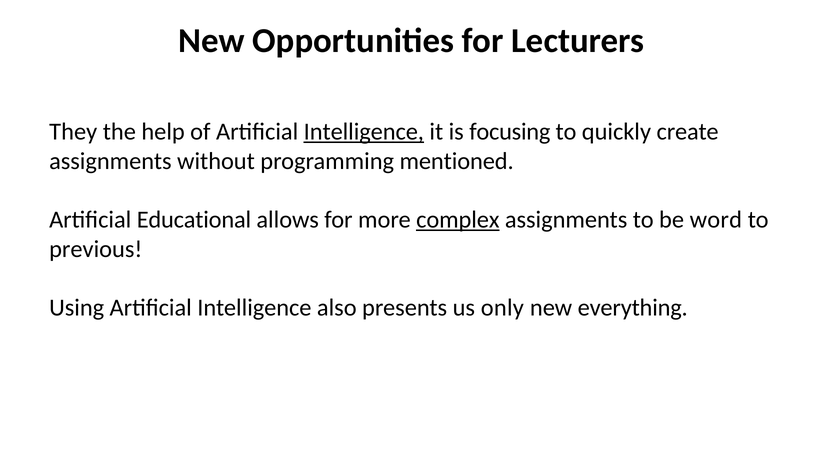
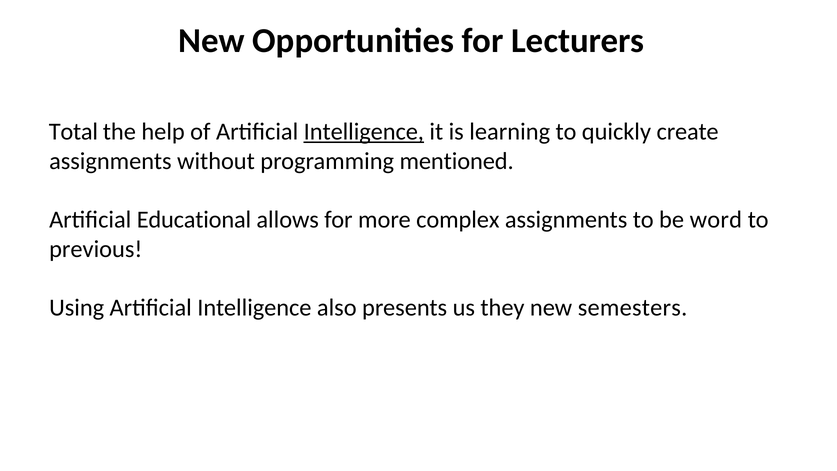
They: They -> Total (73, 132)
focusing: focusing -> learning (510, 132)
complex underline: present -> none (458, 220)
only: only -> they (503, 308)
everything: everything -> semesters (633, 308)
